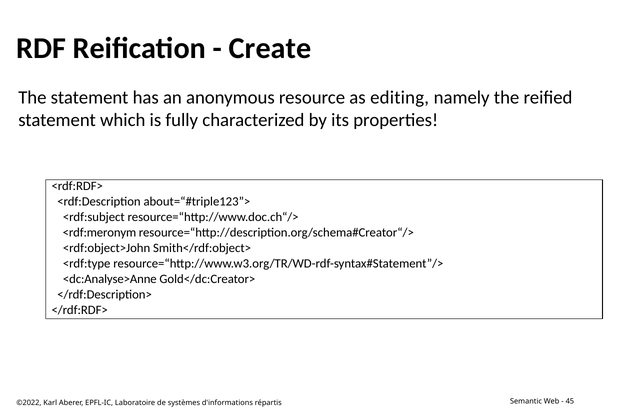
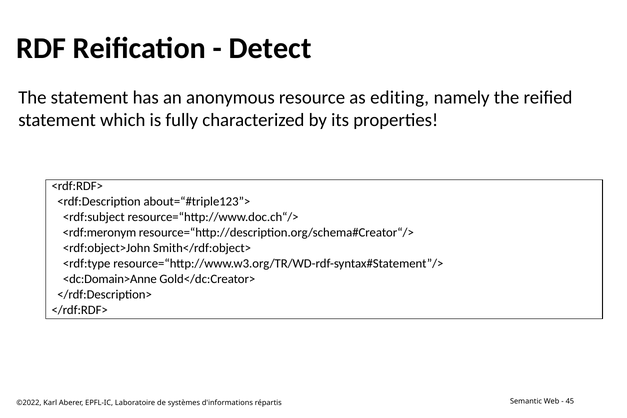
Create: Create -> Detect (270, 49)
<dc:Analyse>Anne: <dc:Analyse>Anne -> <dc:Domain>Anne (110, 279)
